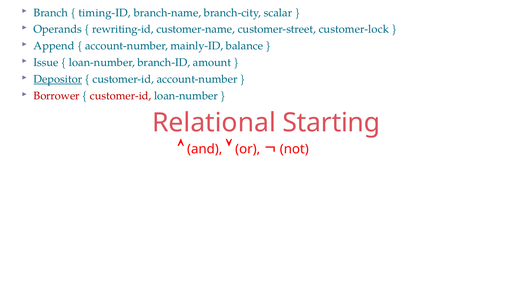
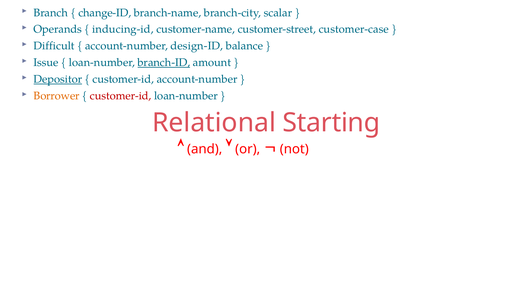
timing-ID: timing-ID -> change-ID (105, 13)
rewriting-id: rewriting-id -> inducing-id (123, 29)
customer-lock: customer-lock -> customer-case (354, 29)
Append: Append -> Difficult (54, 46)
mainly-ID: mainly-ID -> design-ID (197, 46)
branch-ID underline: none -> present (164, 63)
Borrower colour: red -> orange (57, 96)
